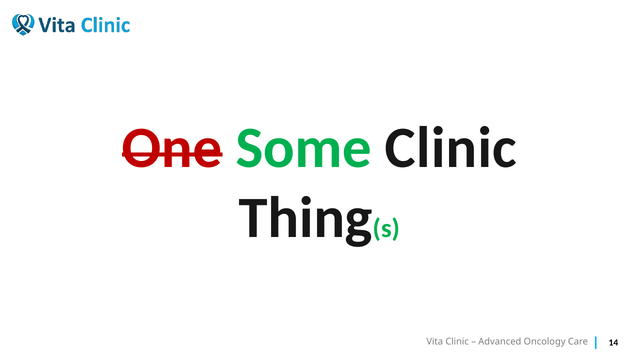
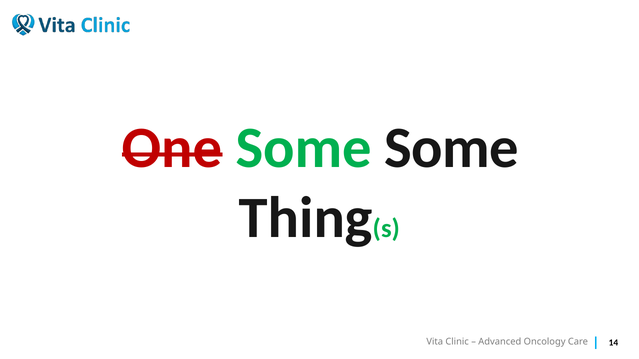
Some Clinic: Clinic -> Some (451, 148)
